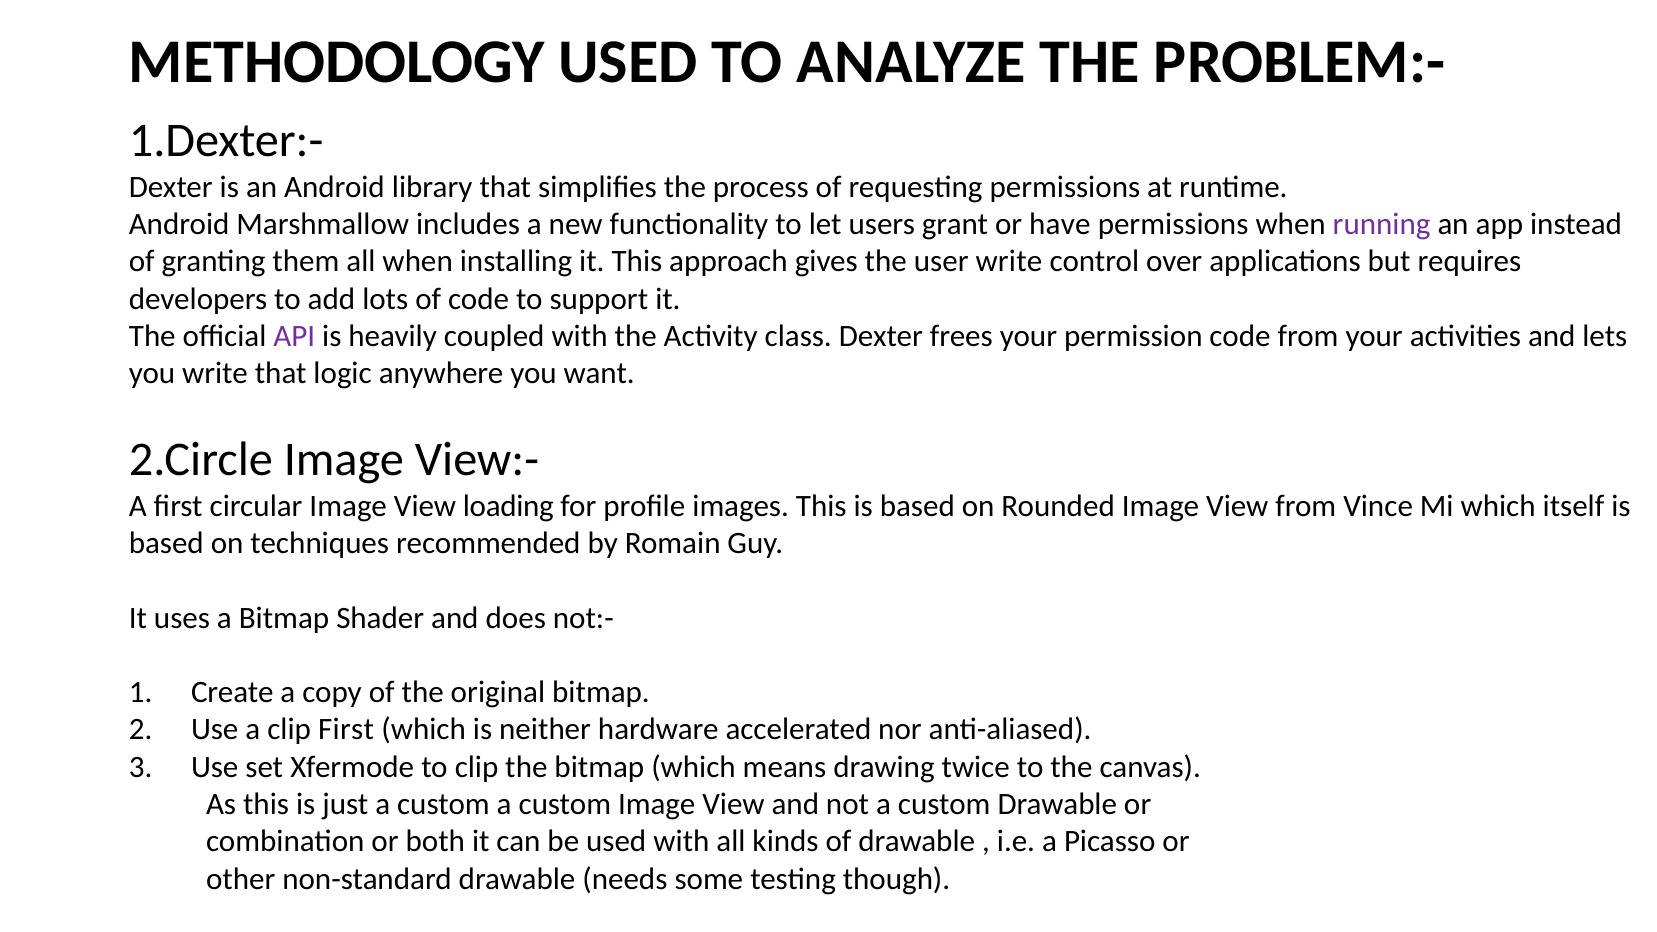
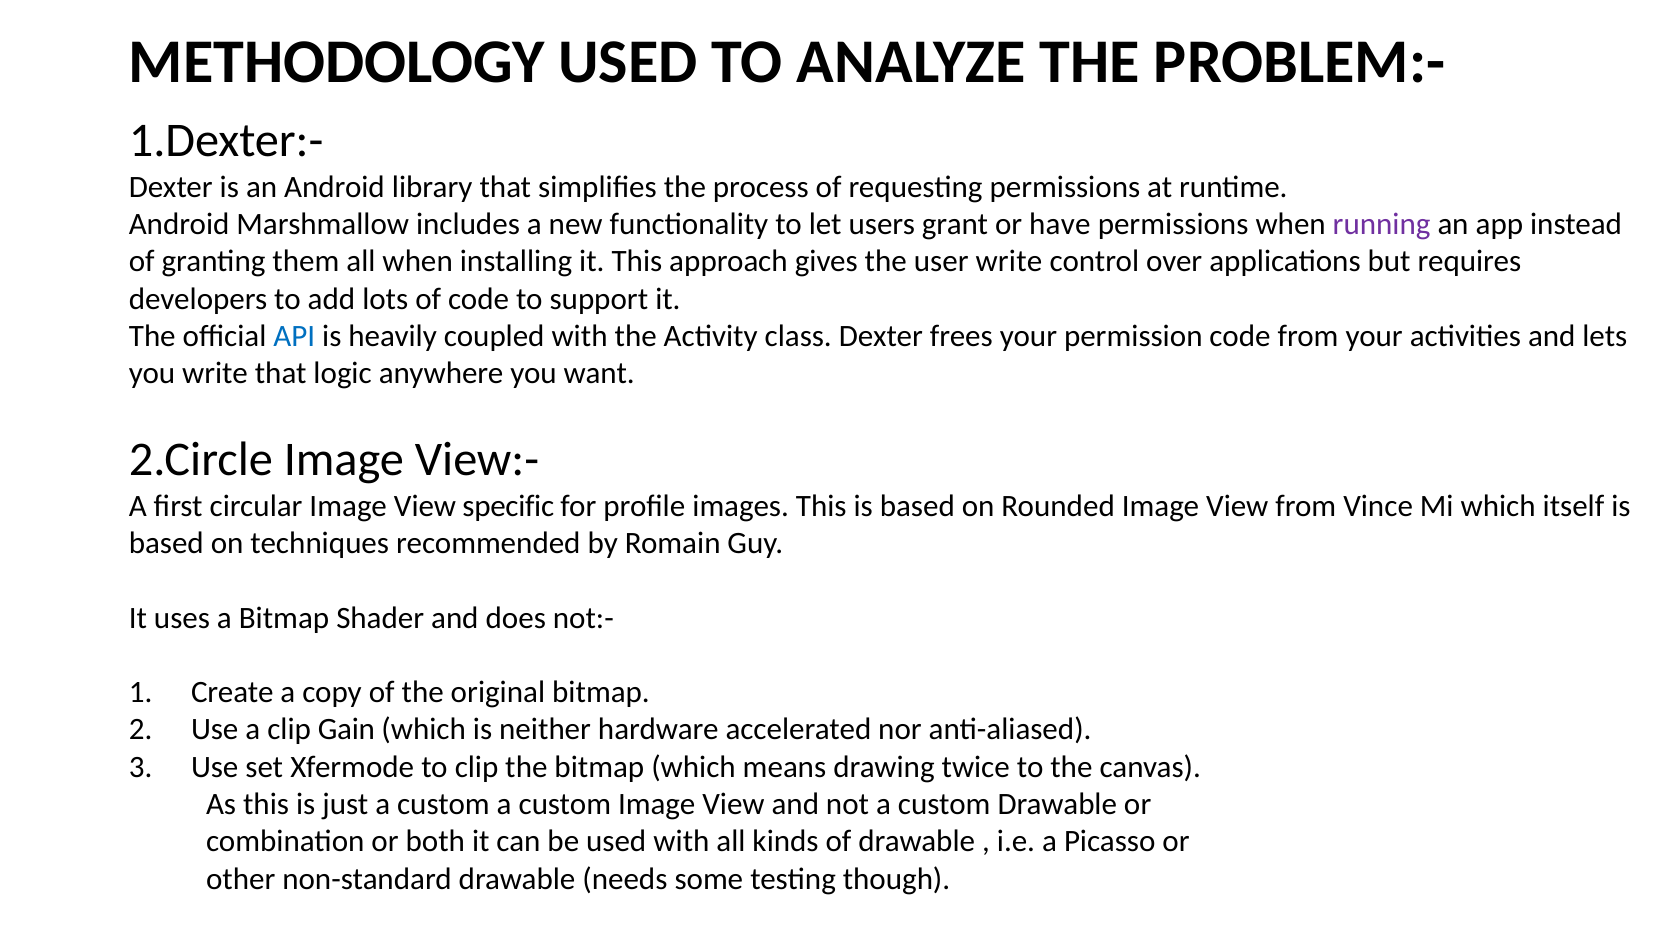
API colour: purple -> blue (294, 336)
loading: loading -> specific (508, 506)
clip First: First -> Gain (346, 730)
